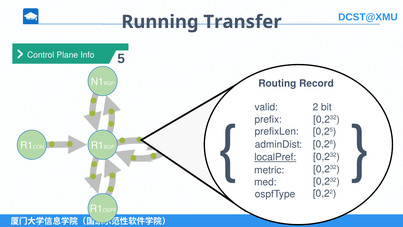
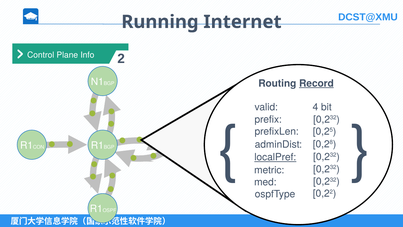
Transfer: Transfer -> Internet (242, 22)
5: 5 -> 2 (121, 59)
Record underline: none -> present (316, 83)
2: 2 -> 4 (315, 107)
